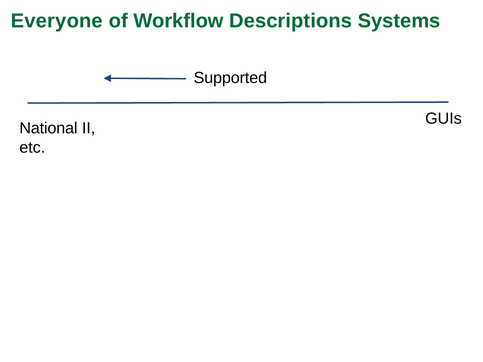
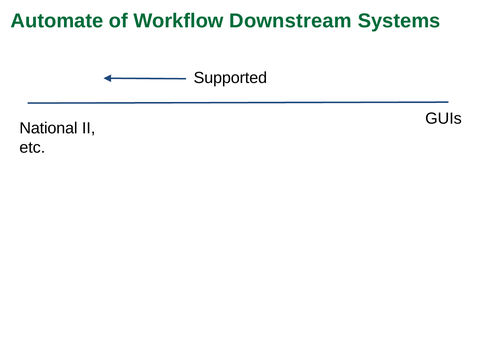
Everyone: Everyone -> Automate (57, 21)
Descriptions: Descriptions -> Downstream (291, 21)
